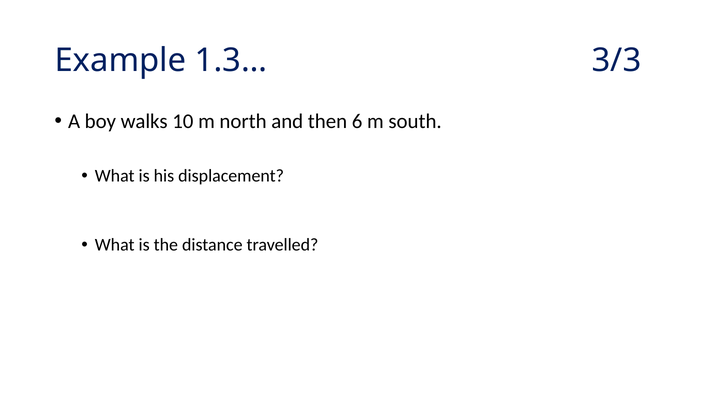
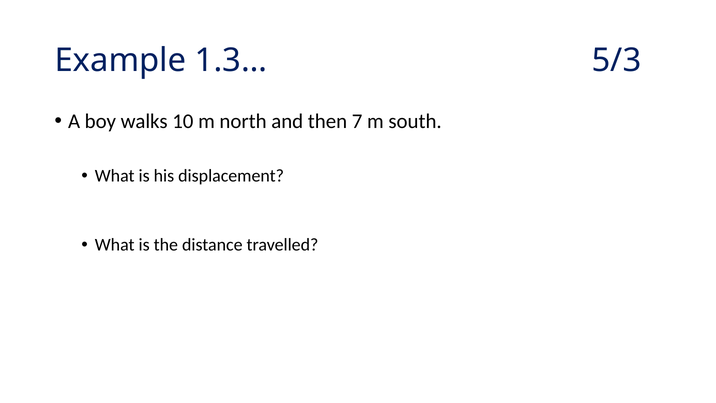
3/3: 3/3 -> 5/3 (616, 60)
6: 6 -> 7 (357, 121)
